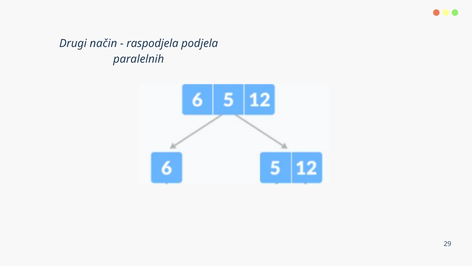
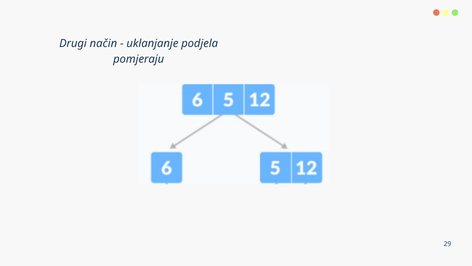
raspodjela: raspodjela -> uklanjanje (152, 44)
paralelnih: paralelnih -> pomjeraju (139, 59)
